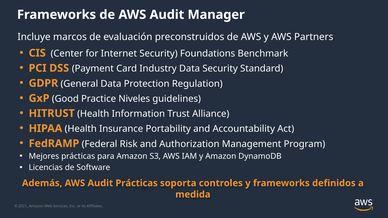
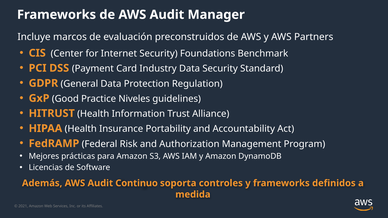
Audit Prácticas: Prácticas -> Continuo (137, 183)
